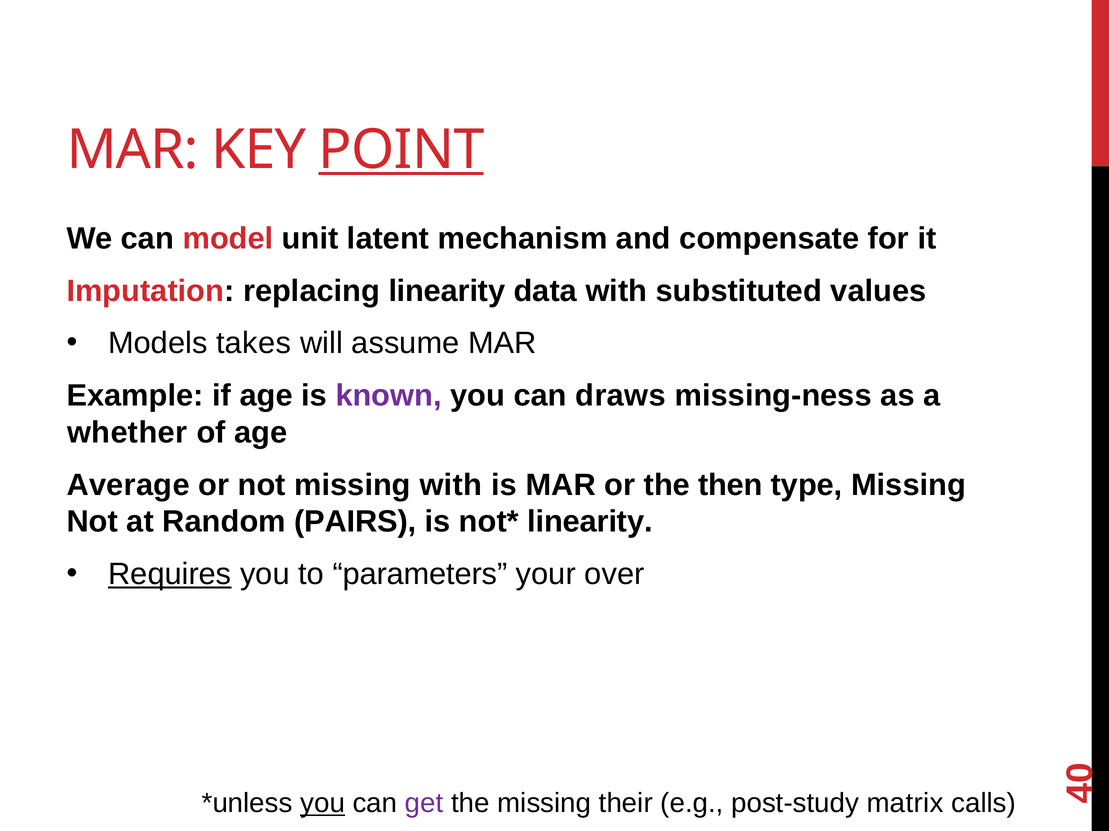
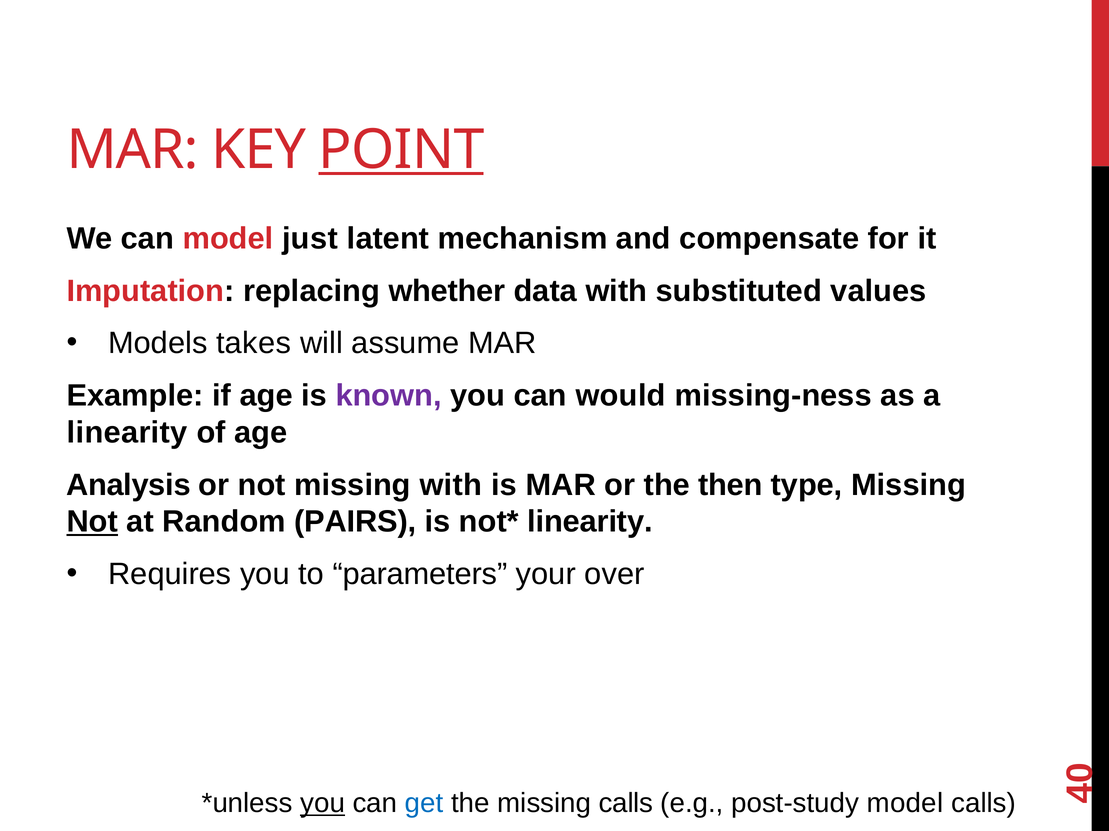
unit: unit -> just (310, 239)
replacing linearity: linearity -> whether (447, 291)
draws: draws -> would (621, 396)
whether: whether -> linearity (127, 433)
Average: Average -> Analysis (128, 485)
Not underline: none -> present (92, 522)
Requires underline: present -> none (170, 575)
get colour: purple -> blue (424, 804)
missing their: their -> calls (626, 804)
post-study matrix: matrix -> model (905, 804)
